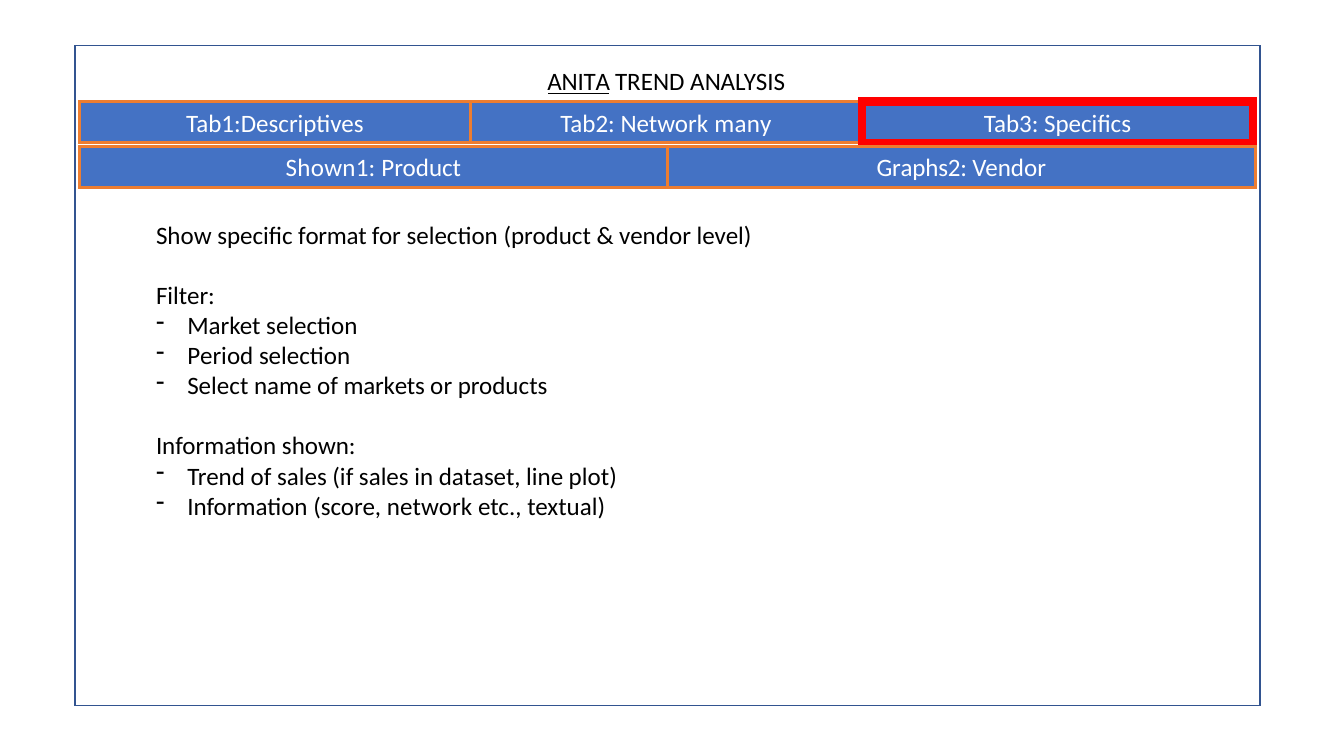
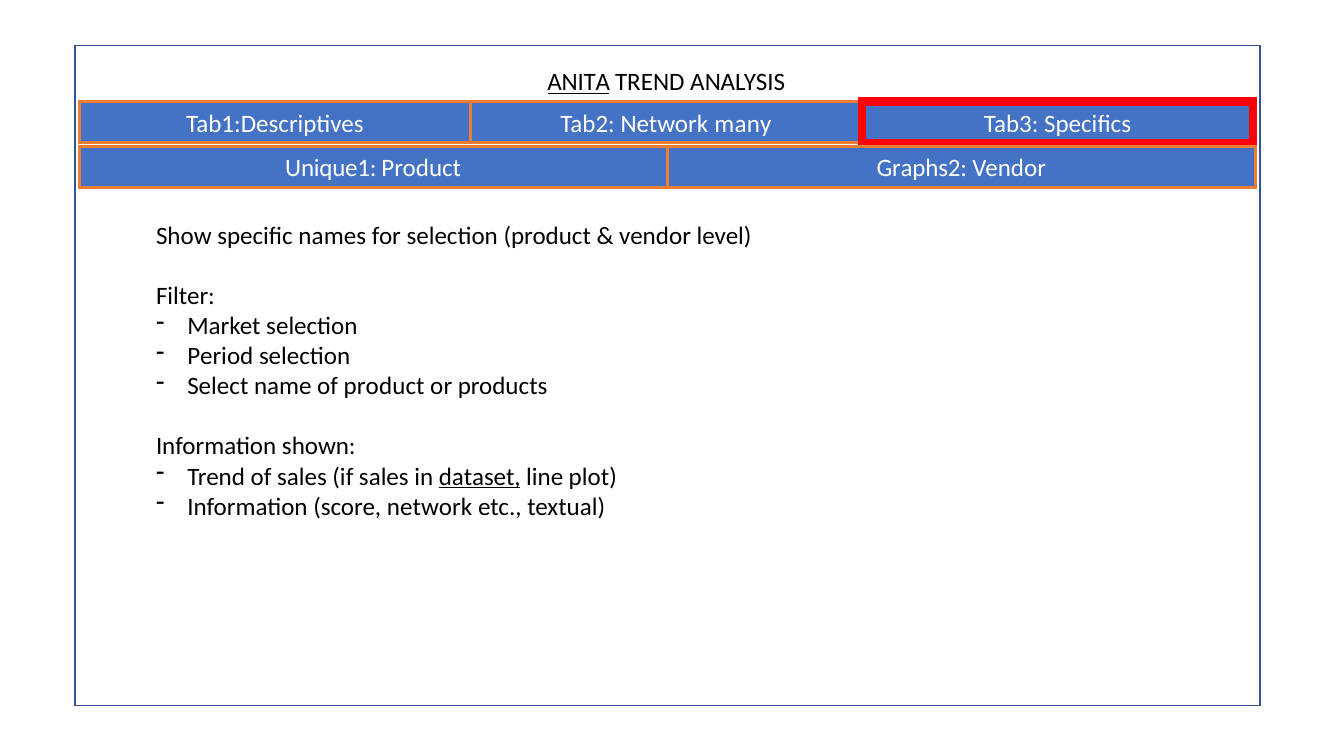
Shown1: Shown1 -> Unique1 (331, 168)
format: format -> names (332, 236)
of markets: markets -> product (384, 387)
dataset underline: none -> present (480, 477)
